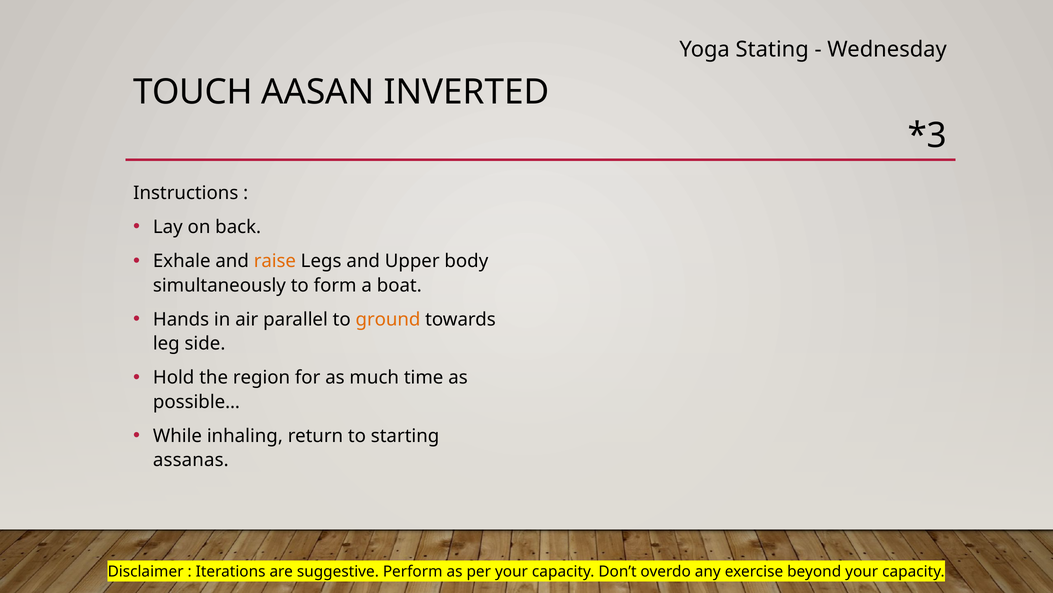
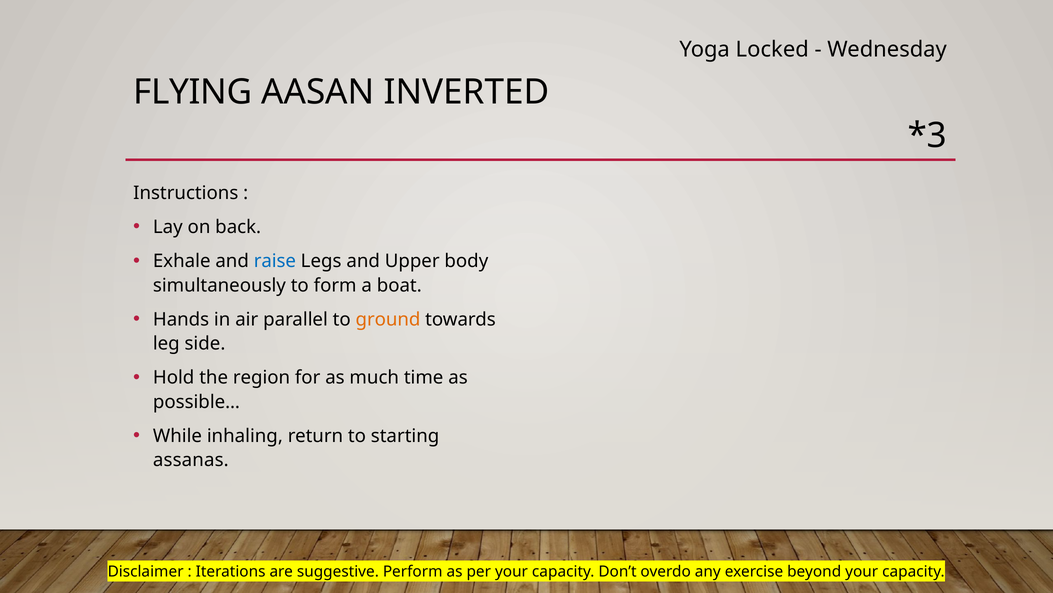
Stating: Stating -> Locked (772, 50)
TOUCH: TOUCH -> FLYING (193, 92)
raise colour: orange -> blue (275, 261)
